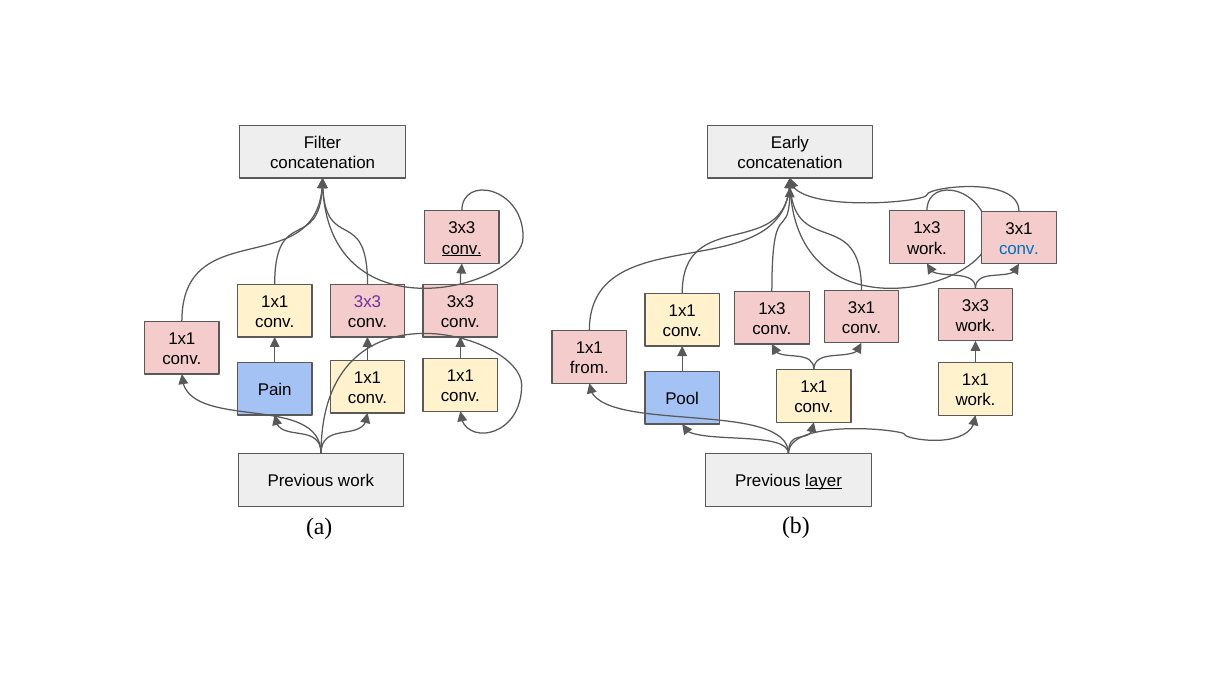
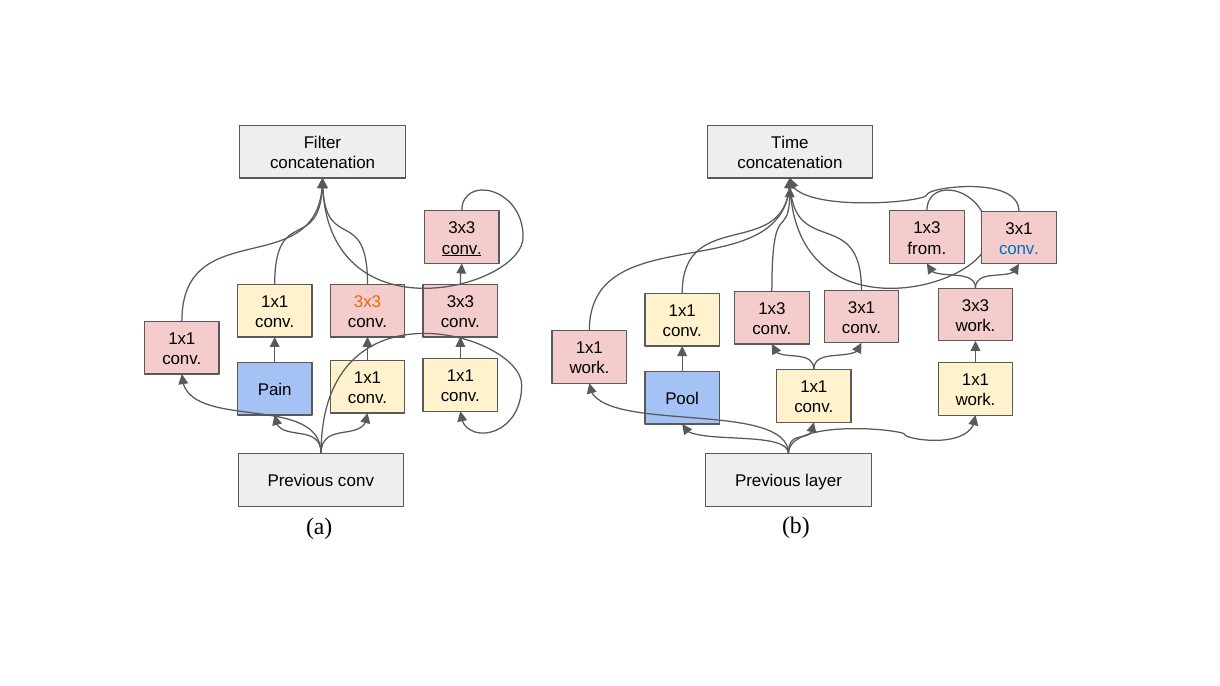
Early: Early -> Time (790, 143)
work: work -> from (927, 249)
3x3 colour: purple -> orange (368, 302)
from: from -> work (589, 368)
Previous work: work -> conv (356, 481)
layer underline: present -> none (824, 481)
